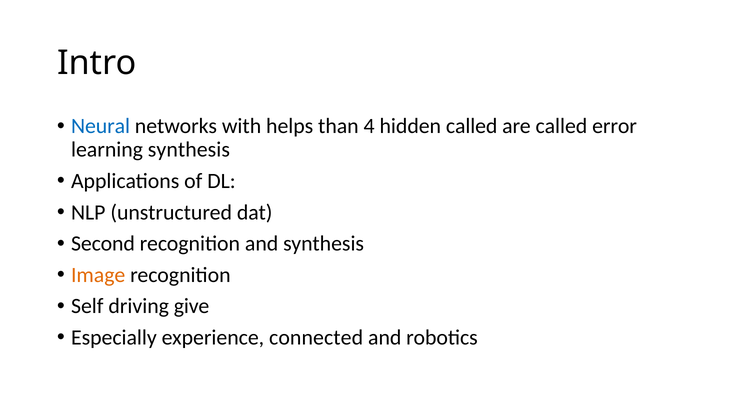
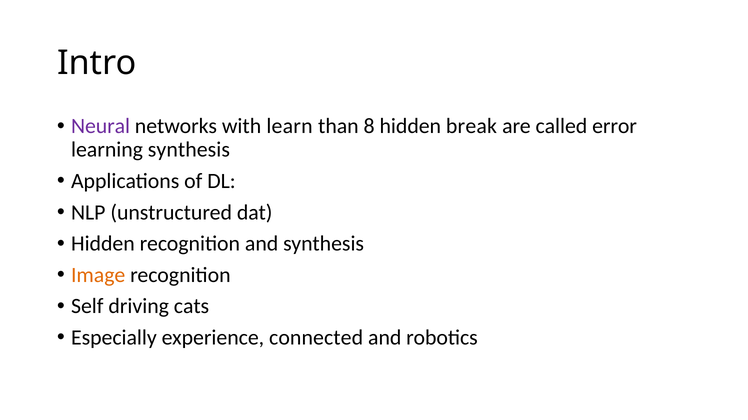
Neural colour: blue -> purple (101, 126)
helps: helps -> learn (290, 126)
4: 4 -> 8 (369, 126)
hidden called: called -> break (471, 126)
Second: Second -> Hidden (103, 244)
give: give -> cats (192, 307)
